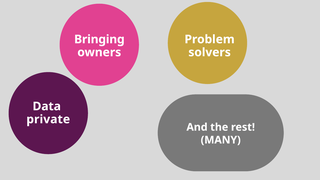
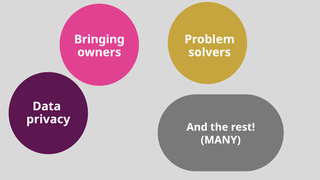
private: private -> privacy (48, 119)
